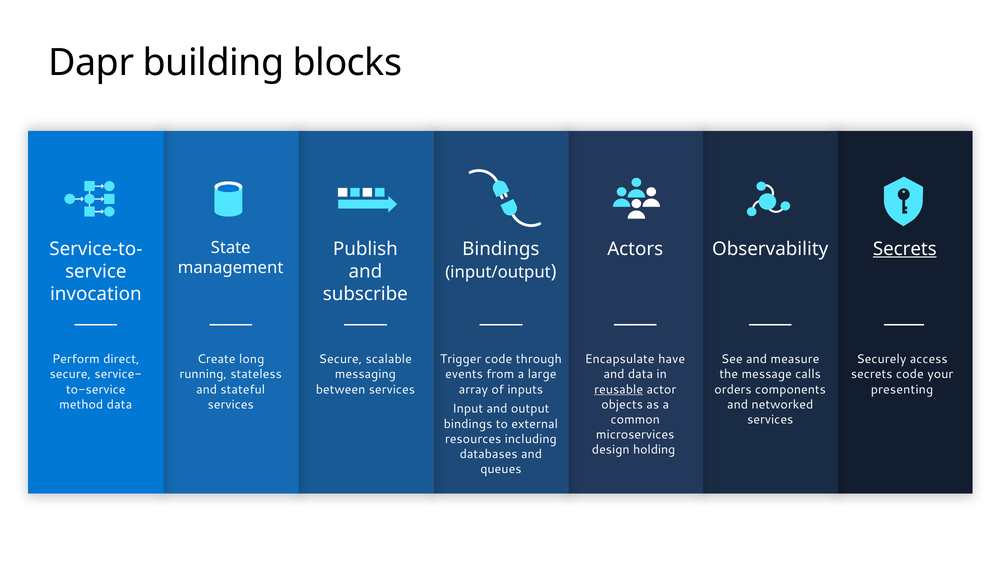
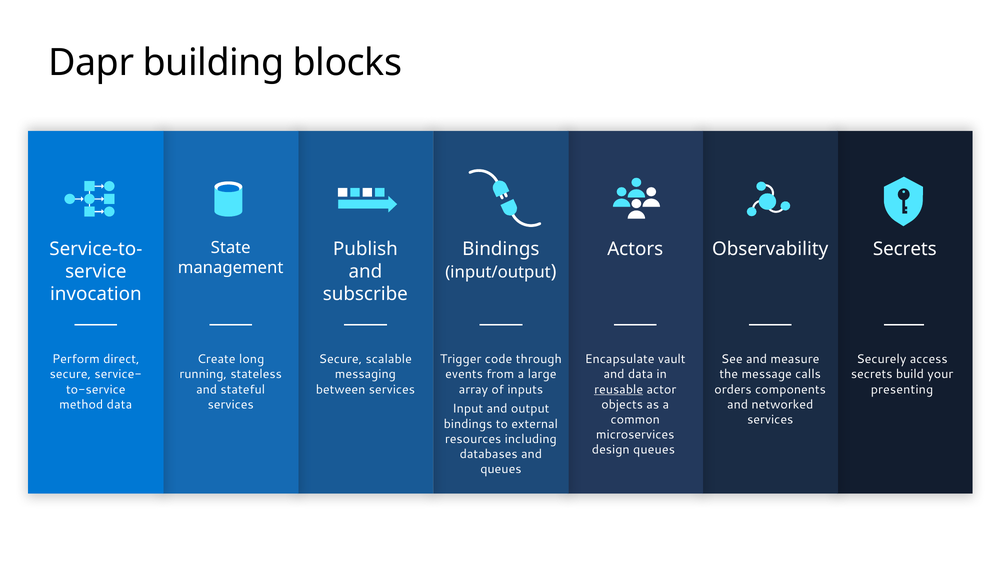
Secrets underline: present -> none (905, 249)
have: have -> vault (672, 359)
secrets code: code -> build (910, 374)
design holding: holding -> queues (654, 449)
